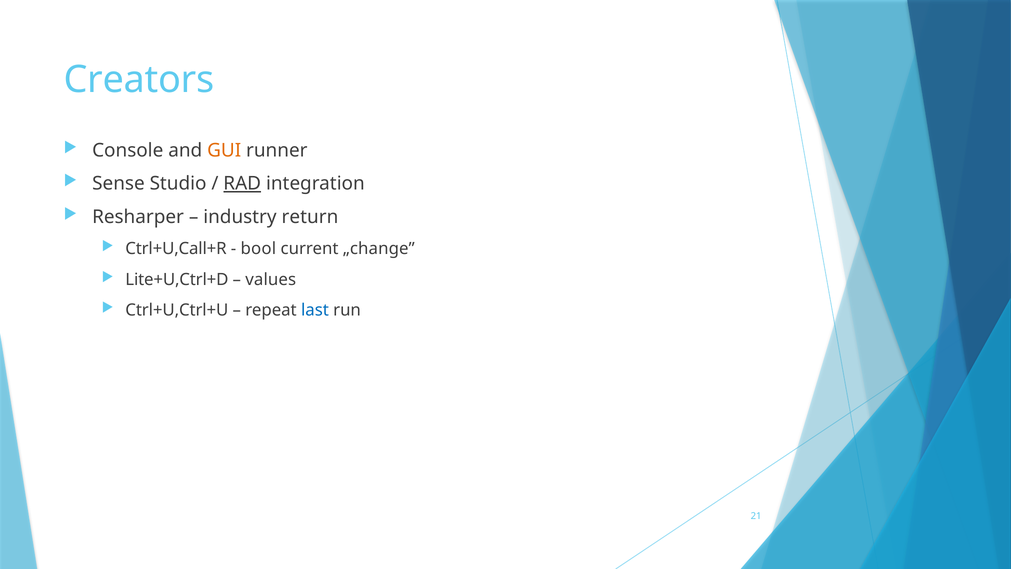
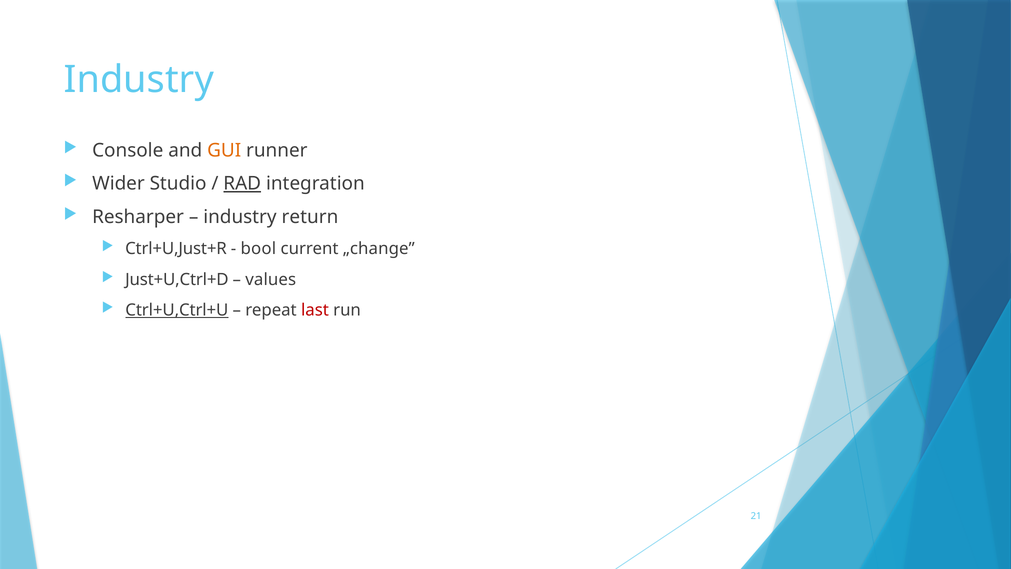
Creators: Creators -> Industry (139, 80)
Sense: Sense -> Wider (118, 184)
Ctrl+U,Call+R: Ctrl+U,Call+R -> Ctrl+U,Just+R (176, 249)
Lite+U,Ctrl+D: Lite+U,Ctrl+D -> Just+U,Ctrl+D (177, 279)
Ctrl+U,Ctrl+U underline: none -> present (177, 310)
last colour: blue -> red (315, 310)
